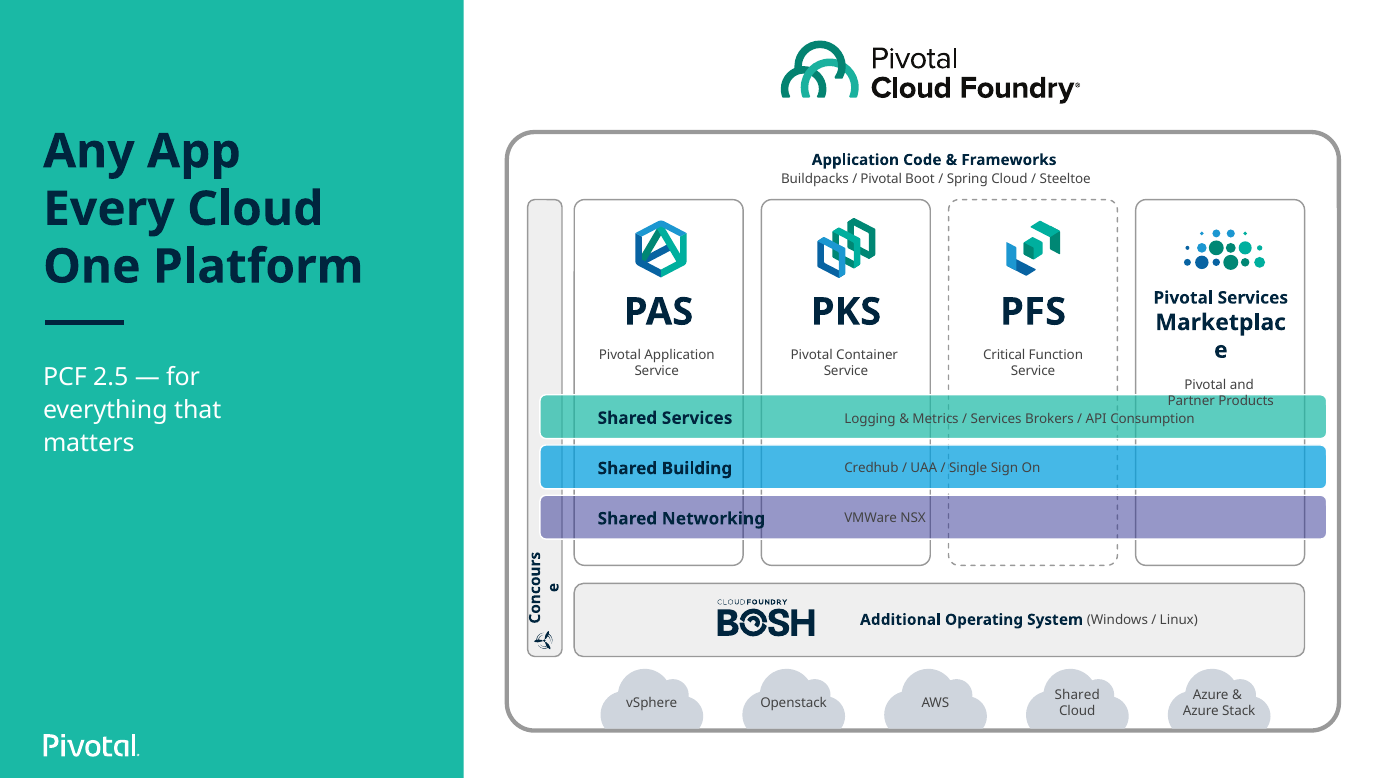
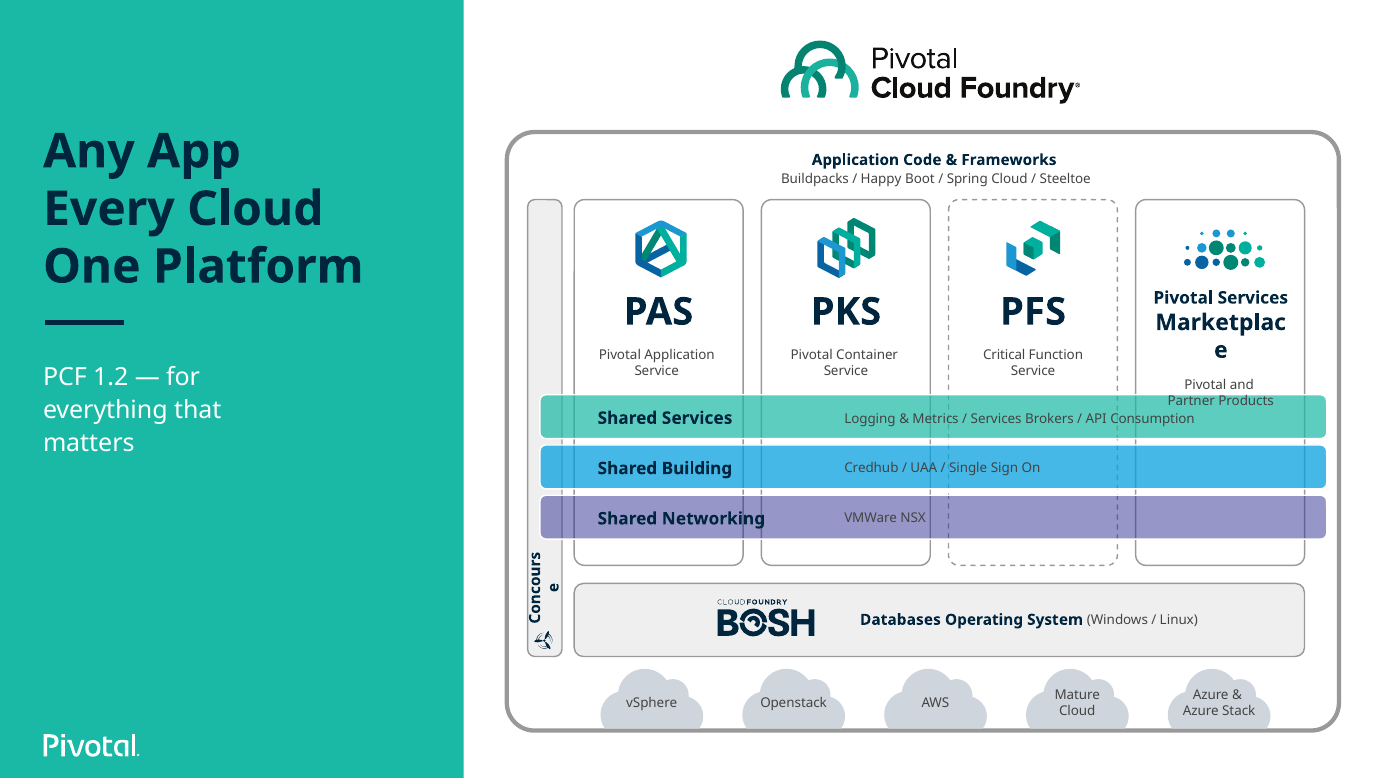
Pivotal: Pivotal -> Happy (881, 179)
2.5: 2.5 -> 1.2 (111, 378)
Additional: Additional -> Databases (900, 620)
Shared: Shared -> Mature (1077, 695)
